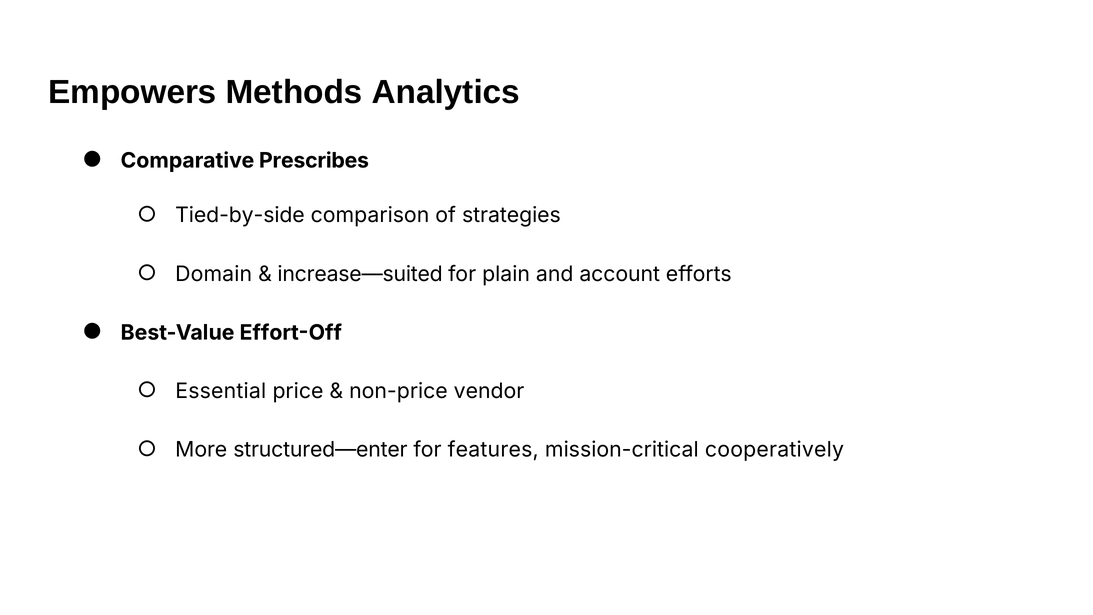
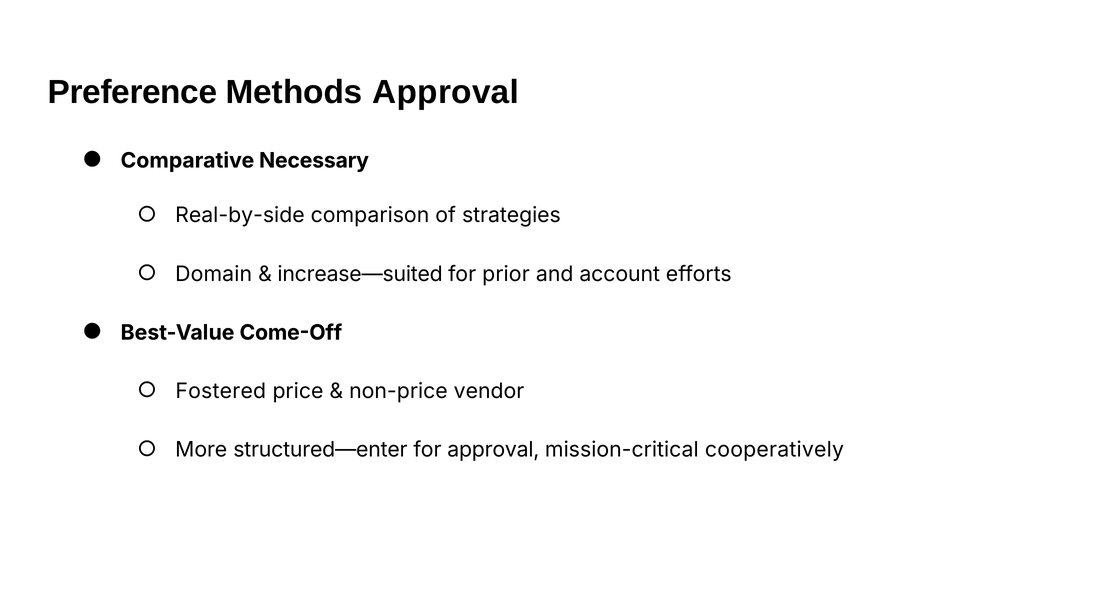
Empowers: Empowers -> Preference (132, 92)
Methods Analytics: Analytics -> Approval (446, 92)
Prescribes: Prescribes -> Necessary (314, 161)
Tied-by-side: Tied-by-side -> Real-by-side (240, 215)
plain: plain -> prior (506, 274)
Effort-Off: Effort-Off -> Come-Off (291, 333)
Essential: Essential -> Fostered (221, 391)
for features: features -> approval (493, 450)
